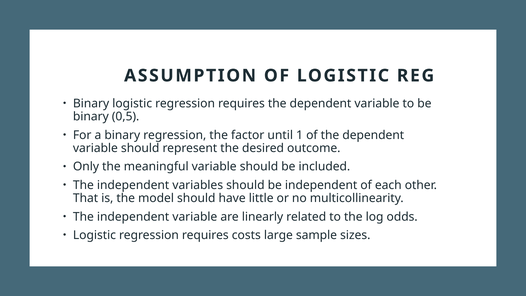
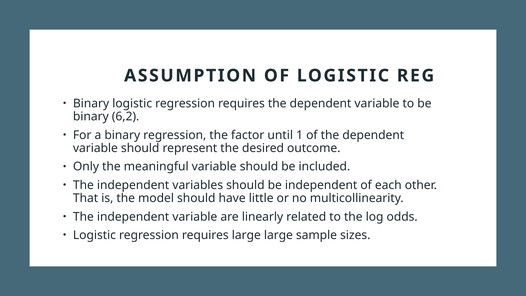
0,5: 0,5 -> 6,2 (126, 117)
requires costs: costs -> large (246, 235)
